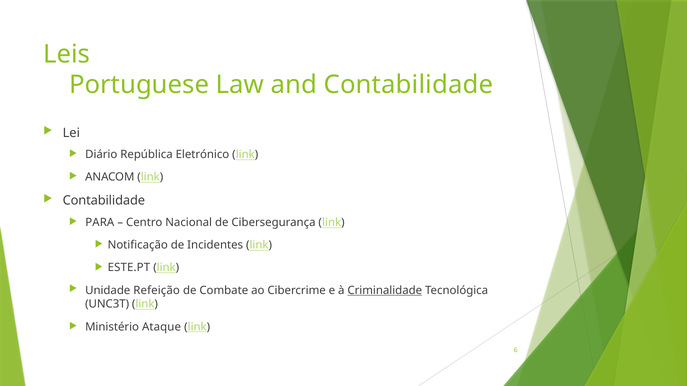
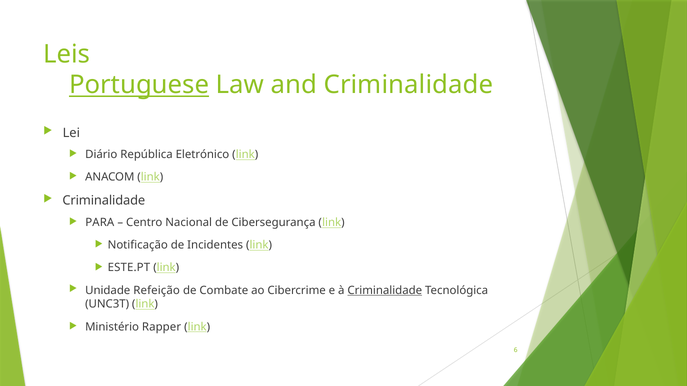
Portuguese underline: none -> present (139, 85)
and Contabilidade: Contabilidade -> Criminalidade (408, 85)
Contabilidade: Contabilidade -> Criminalidade (104, 201)
Ataque: Ataque -> Rapper (162, 327)
